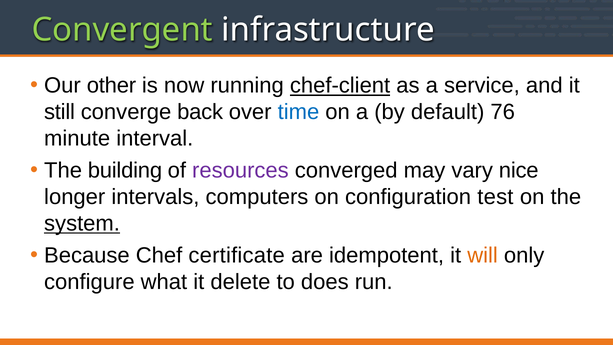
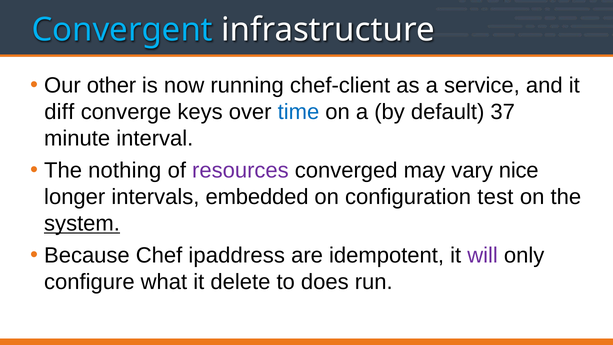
Convergent colour: light green -> light blue (122, 30)
chef-client underline: present -> none (340, 86)
still: still -> diff (59, 112)
back: back -> keys (200, 112)
76: 76 -> 37 (503, 112)
building: building -> nothing (125, 171)
computers: computers -> embedded (257, 197)
certificate: certificate -> ipaddress (237, 255)
will colour: orange -> purple (483, 255)
